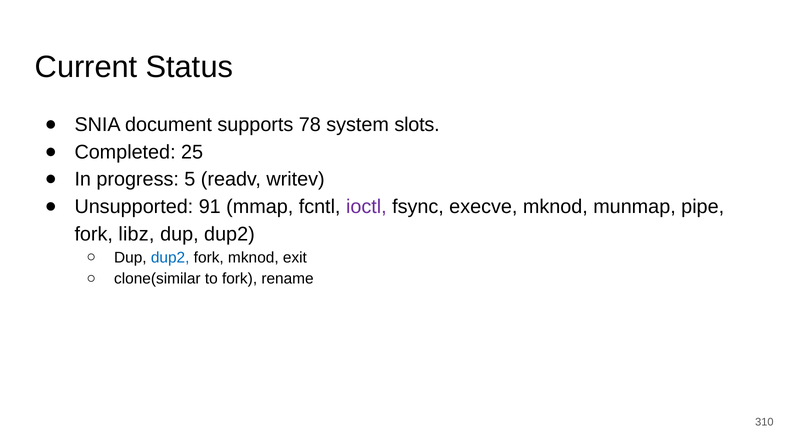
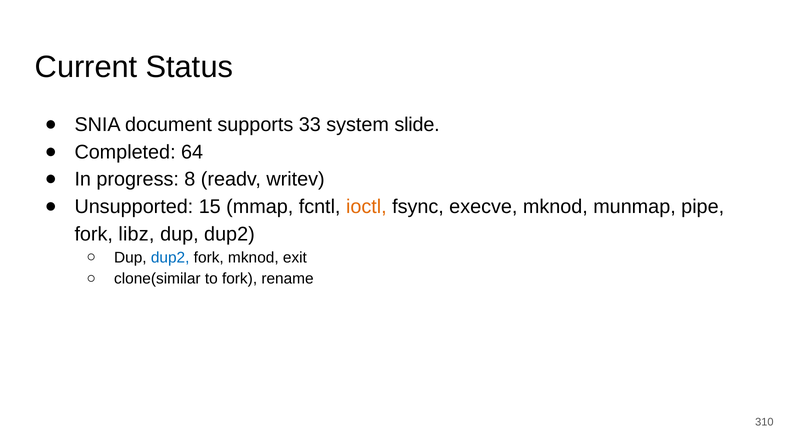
78: 78 -> 33 (310, 125)
slots: slots -> slide (417, 125)
25: 25 -> 64 (192, 152)
5: 5 -> 8 (190, 179)
91: 91 -> 15 (210, 206)
ioctl colour: purple -> orange (366, 206)
